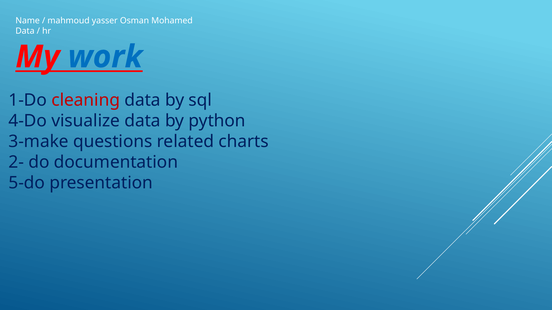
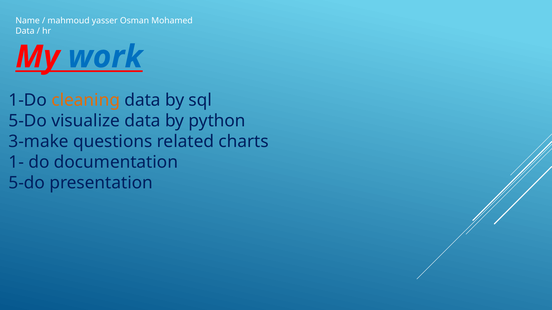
cleaning colour: red -> orange (86, 100)
4-Do: 4-Do -> 5-Do (28, 121)
2-: 2- -> 1- (16, 162)
